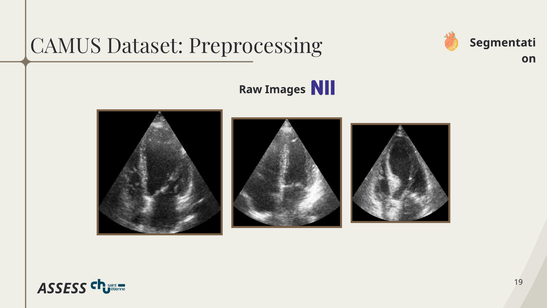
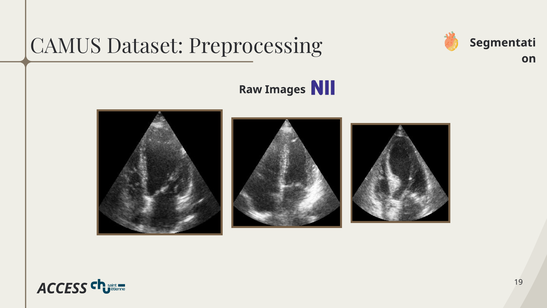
ASSESS: ASSESS -> ACCESS (62, 288)
